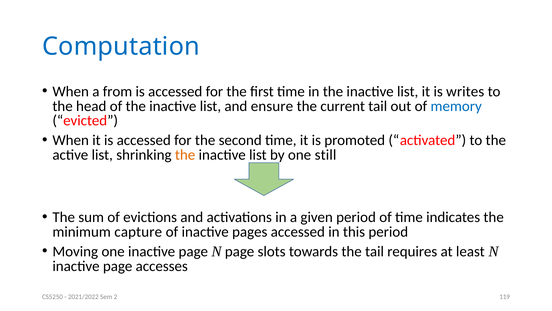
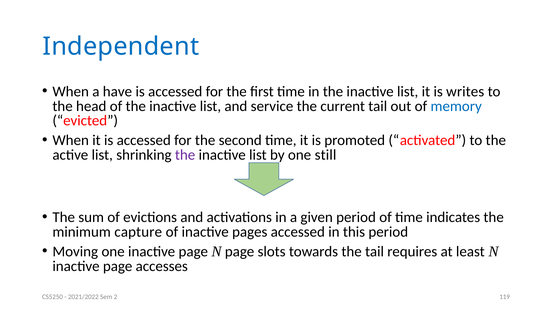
Computation: Computation -> Independent (121, 46)
from: from -> have (117, 91)
ensure: ensure -> service (272, 106)
the colour: orange -> purple (185, 155)
